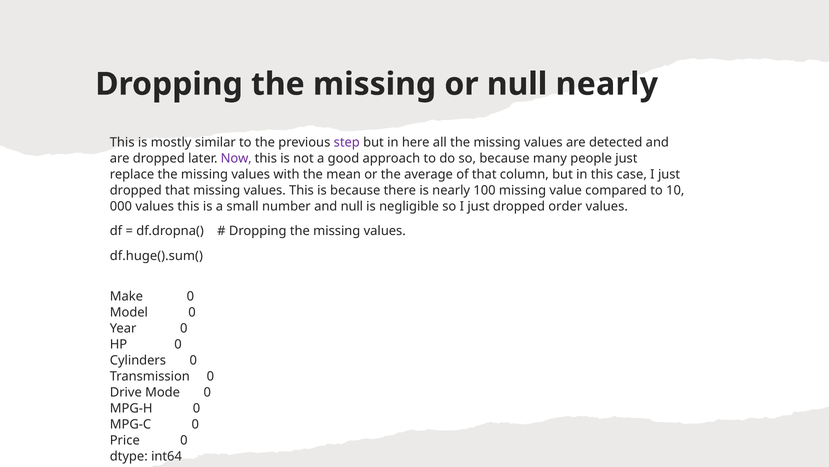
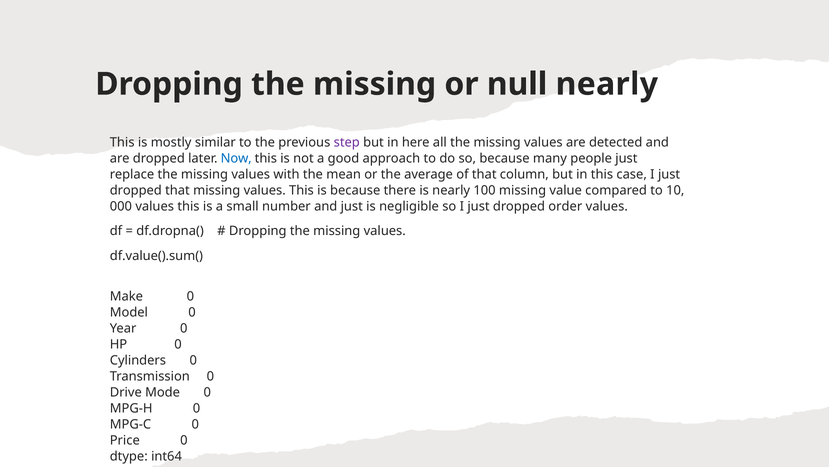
Now colour: purple -> blue (236, 158)
and null: null -> just (352, 206)
df.huge().sum(: df.huge().sum( -> df.value().sum( (156, 255)
